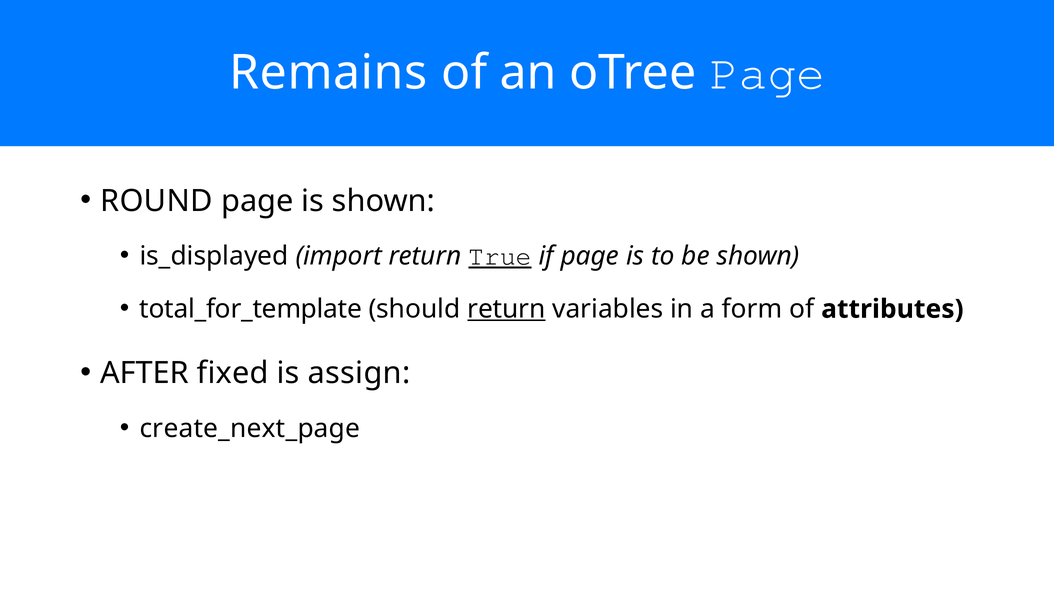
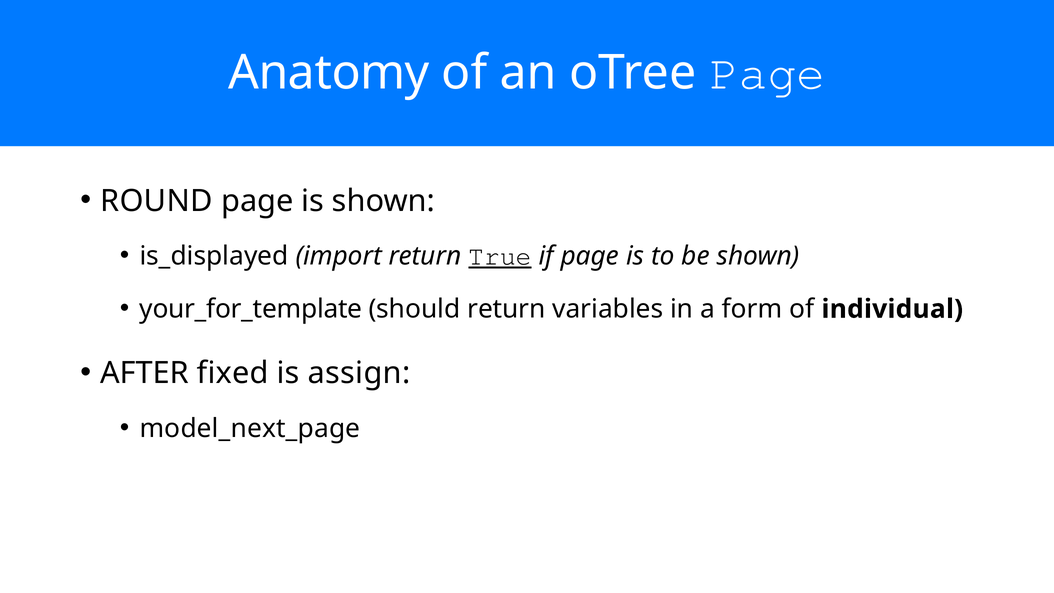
Remains: Remains -> Anatomy (329, 73)
total_for_template: total_for_template -> your_for_template (251, 309)
return underline: present -> none (506, 309)
attributes: attributes -> individual (892, 309)
create_next_page: create_next_page -> model_next_page (250, 428)
